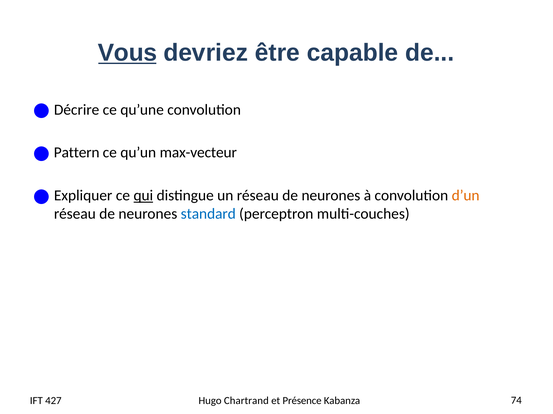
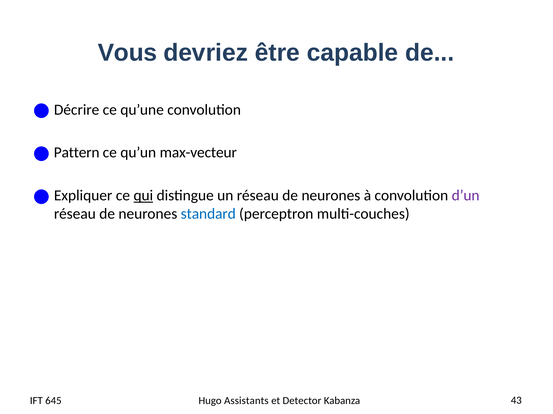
Vous underline: present -> none (127, 53)
d’un colour: orange -> purple (466, 196)
427: 427 -> 645 (53, 401)
Chartrand: Chartrand -> Assistants (246, 401)
Présence: Présence -> Detector (302, 401)
74: 74 -> 43 (516, 401)
